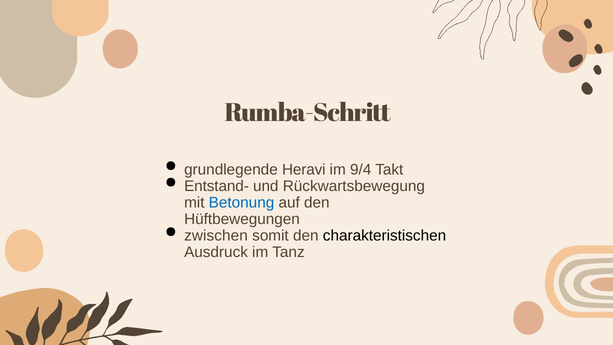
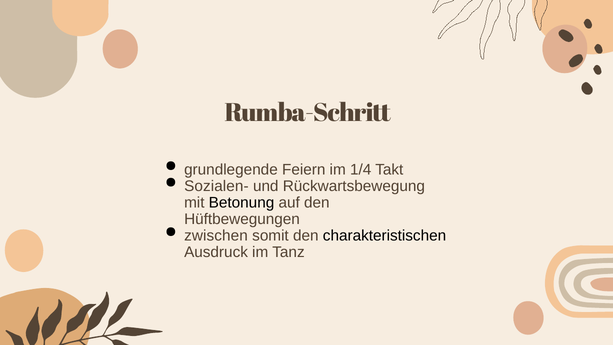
Heravi: Heravi -> Feiern (304, 169)
9/4: 9/4 -> 1/4 (361, 169)
Entstand-: Entstand- -> Sozialen- (216, 186)
Betonung colour: blue -> black (242, 202)
